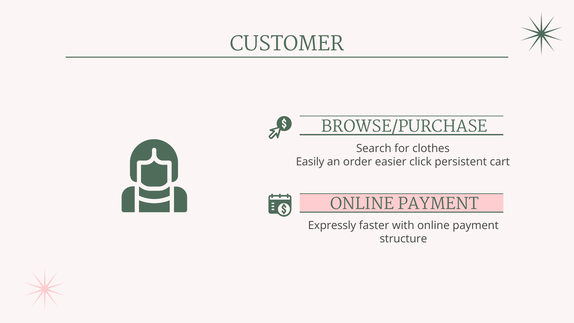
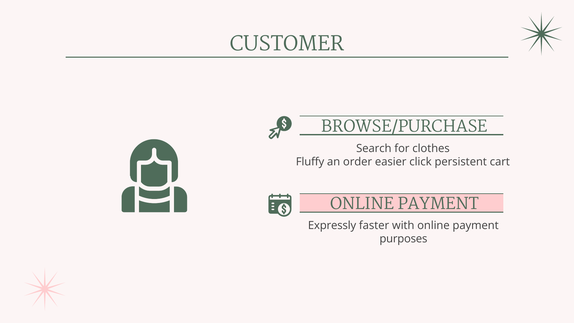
Easily: Easily -> Fluffy (310, 162)
structure: structure -> purposes (403, 239)
